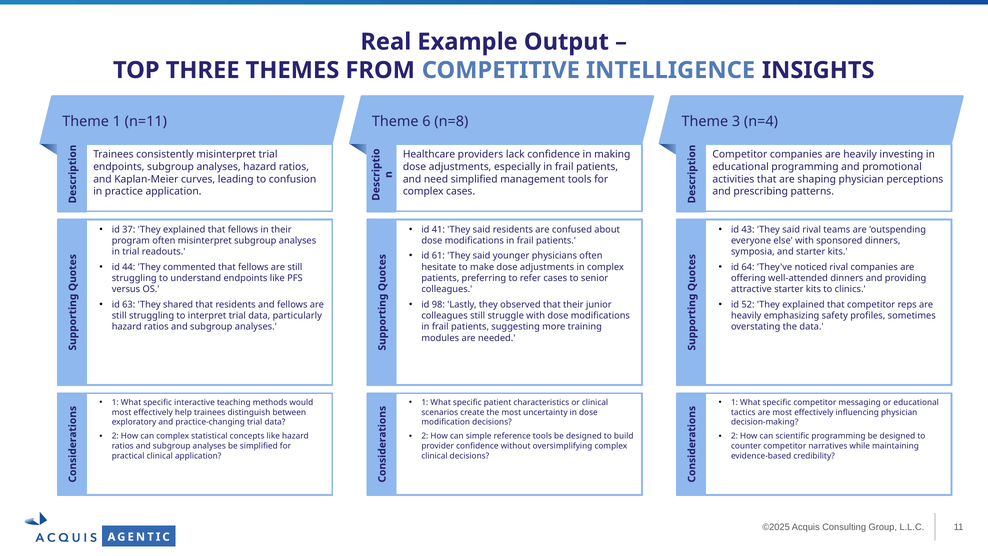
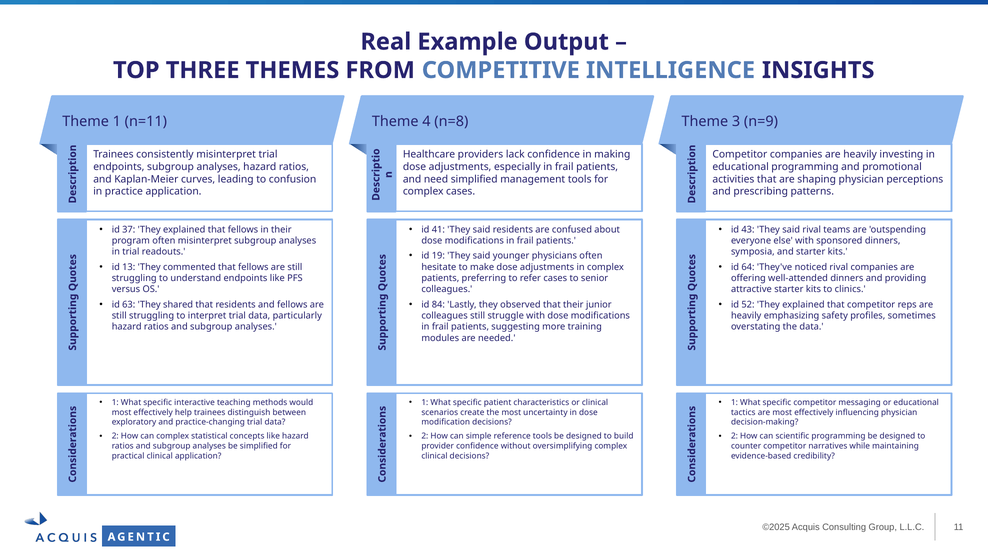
6: 6 -> 4 (426, 121)
n=4: n=4 -> n=9 (761, 121)
61: 61 -> 19 (438, 256)
44: 44 -> 13 (129, 267)
98: 98 -> 84 (438, 304)
